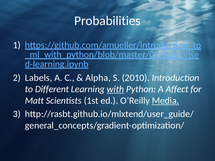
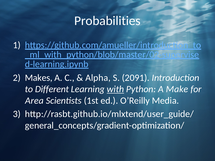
Labels: Labels -> Makes (39, 78)
2010: 2010 -> 2091 (136, 78)
Affect: Affect -> Make (177, 89)
Matt: Matt -> Area (34, 101)
Media underline: present -> none (165, 101)
